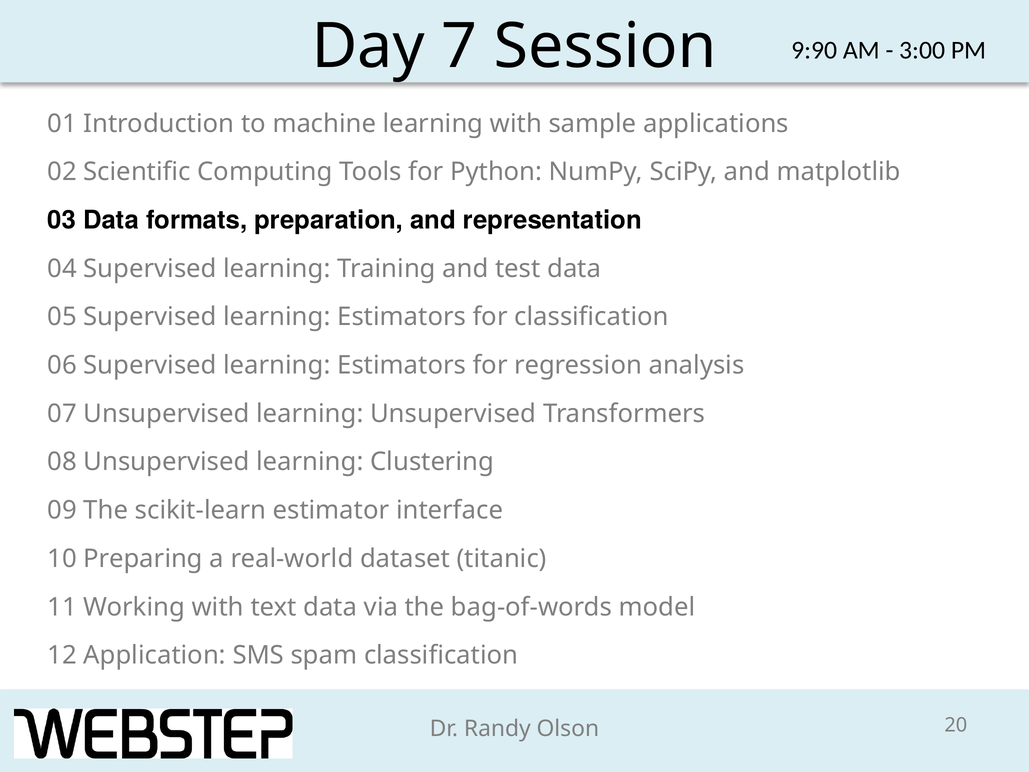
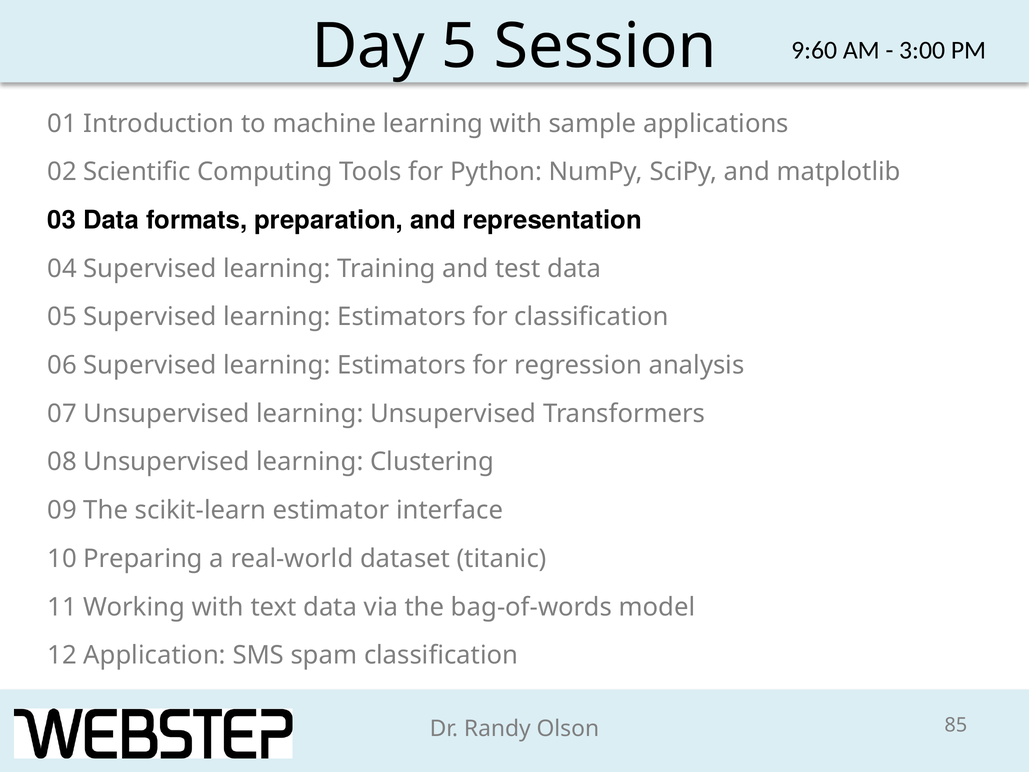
7: 7 -> 5 (459, 46)
9:90: 9:90 -> 9:60 (814, 50)
20: 20 -> 85 (956, 725)
